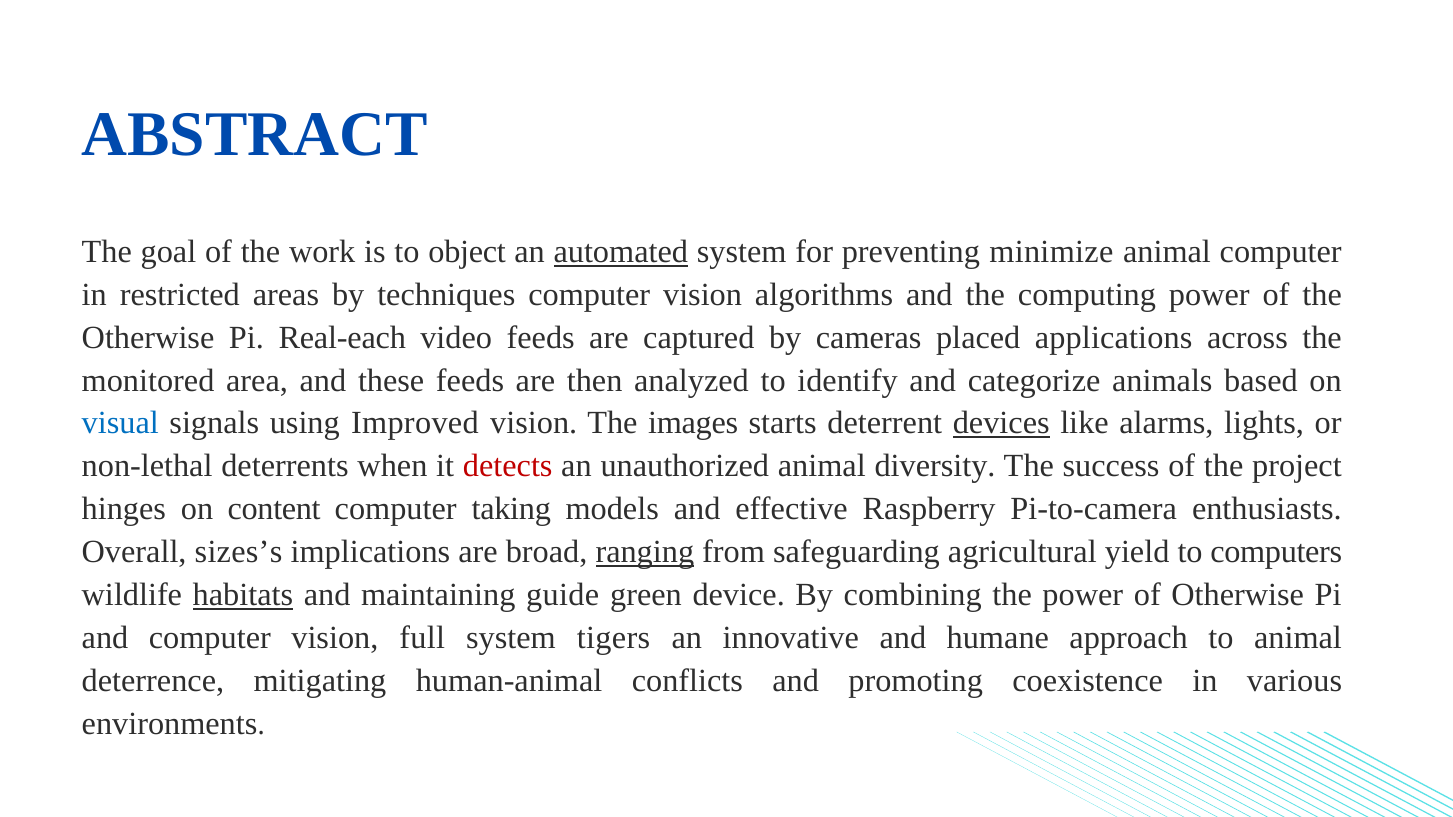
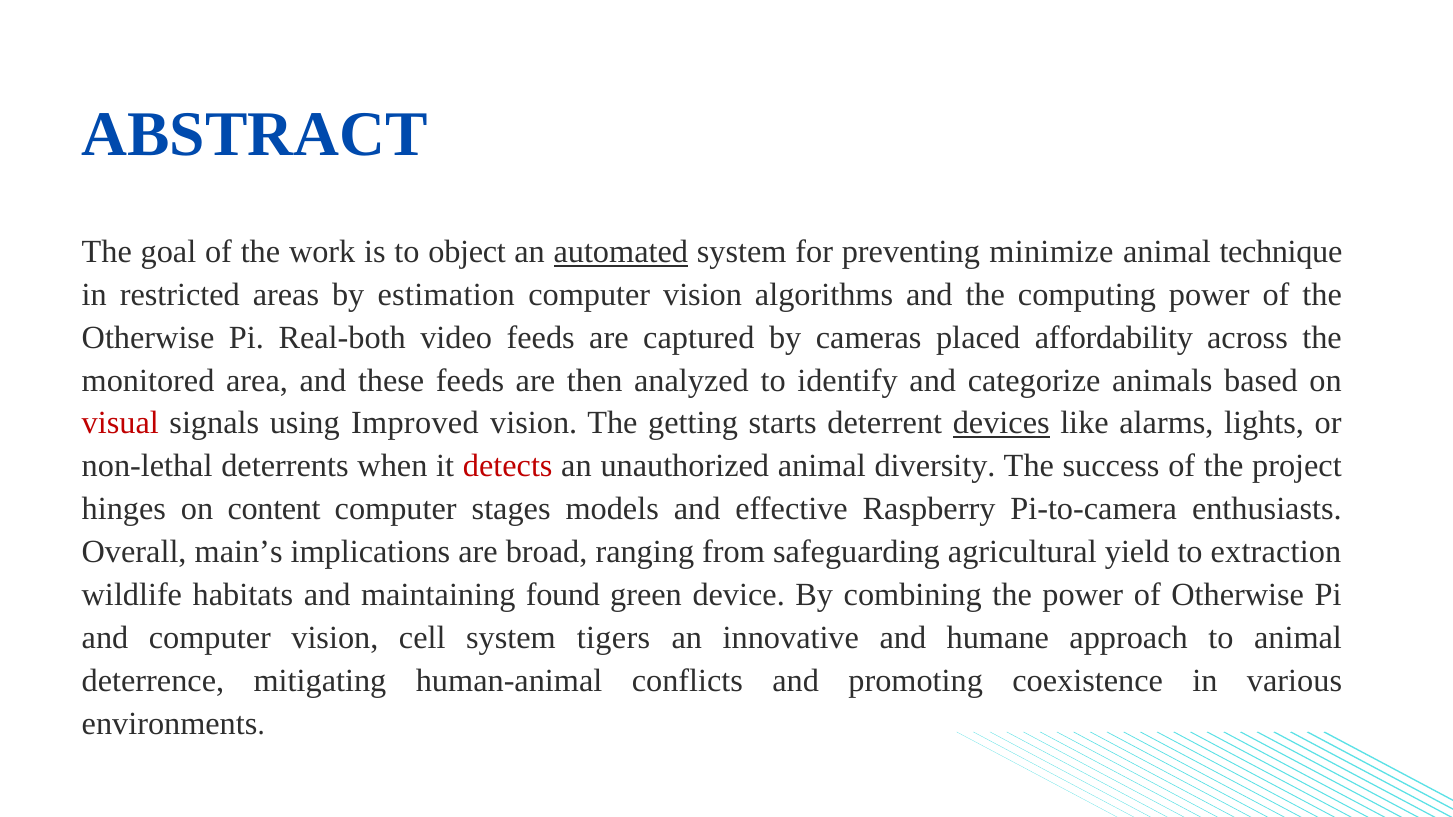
animal computer: computer -> technique (1281, 252)
techniques: techniques -> estimation (446, 295)
Real-each: Real-each -> Real-both (342, 338)
applications: applications -> affordability (1114, 338)
visual colour: blue -> red (120, 423)
images: images -> getting (693, 423)
taking: taking -> stages (511, 509)
sizes’s: sizes’s -> main’s (239, 552)
ranging underline: present -> none (645, 552)
computers: computers -> extraction (1276, 552)
habitats underline: present -> none (243, 595)
guide: guide -> found (563, 595)
full: full -> cell (422, 638)
